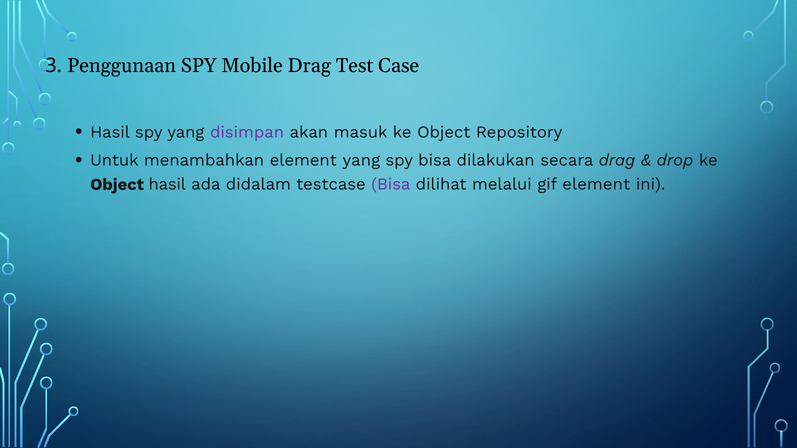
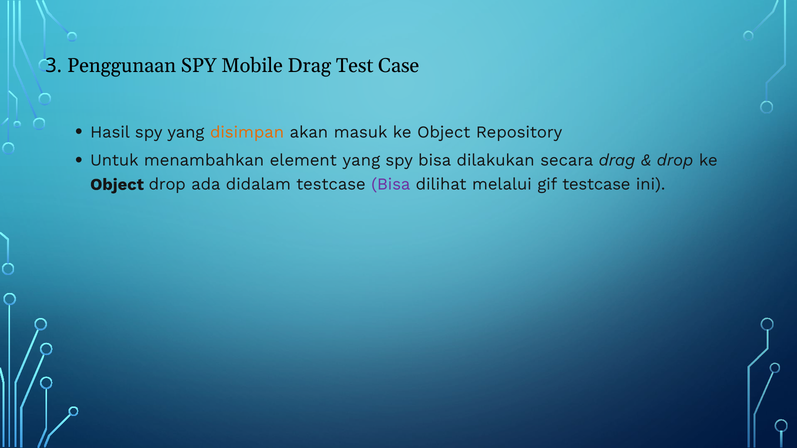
disimpan colour: purple -> orange (247, 133)
Object hasil: hasil -> drop (167, 185)
gif element: element -> testcase (596, 185)
